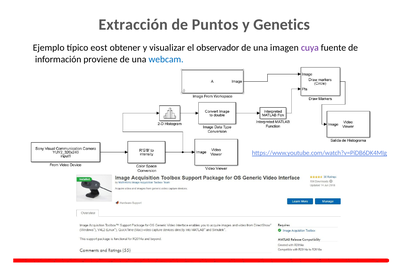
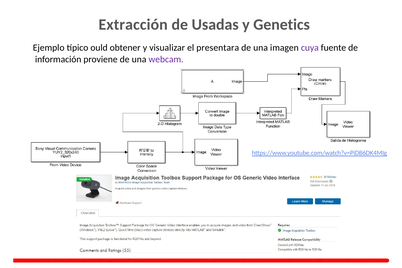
Puntos: Puntos -> Usadas (215, 25)
eost: eost -> ould (99, 48)
observador: observador -> presentara (218, 48)
webcam colour: blue -> purple (166, 59)
